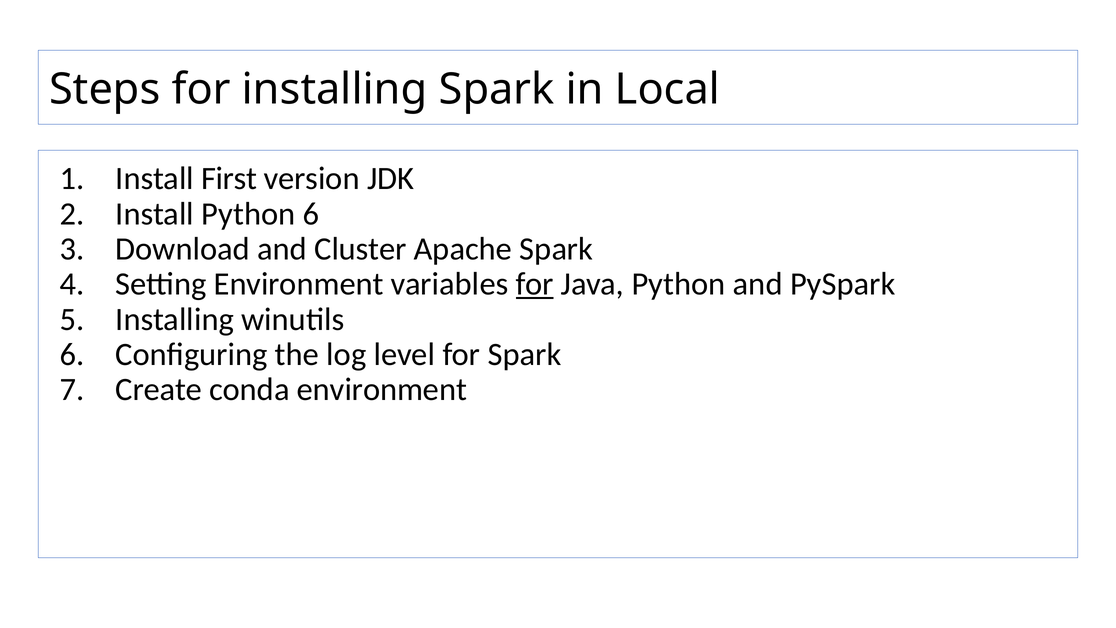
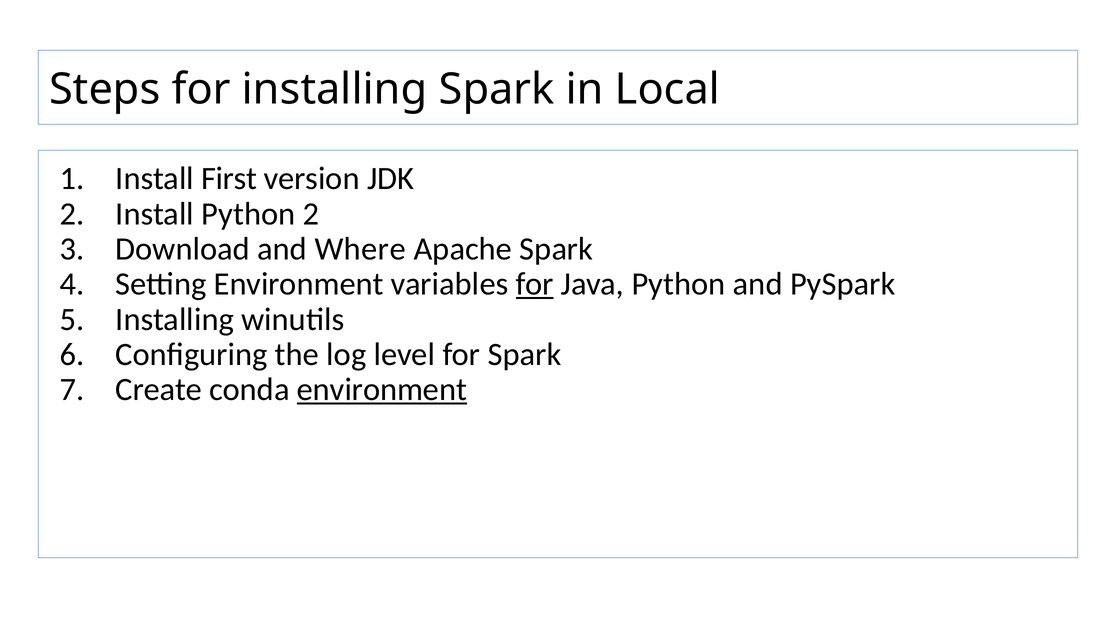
Python 6: 6 -> 2 (311, 214)
Cluster: Cluster -> Where (360, 249)
environment underline: none -> present (382, 390)
